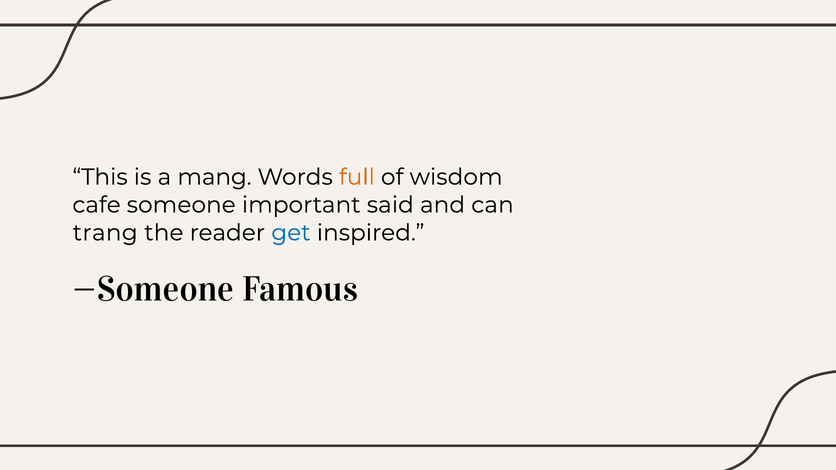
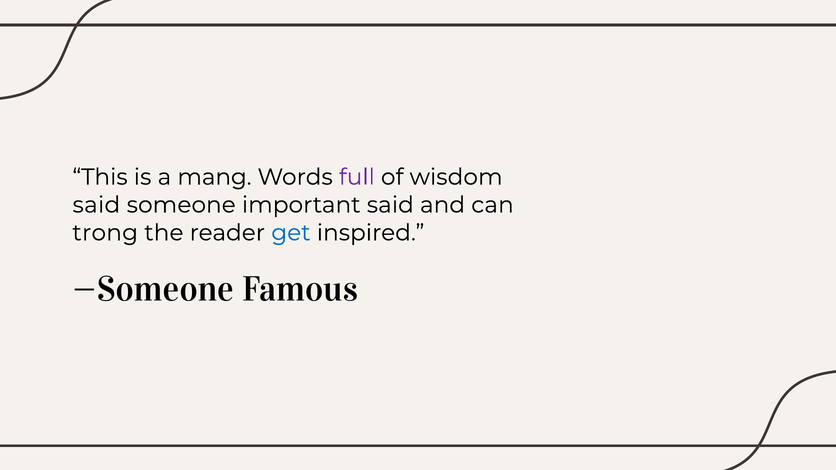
full colour: orange -> purple (357, 177)
cafe: cafe -> said (96, 205)
trang: trang -> trong (105, 233)
